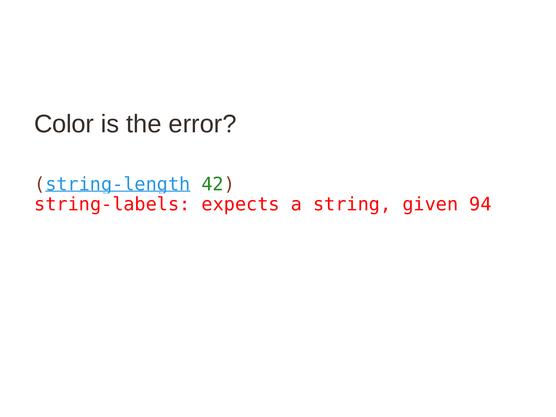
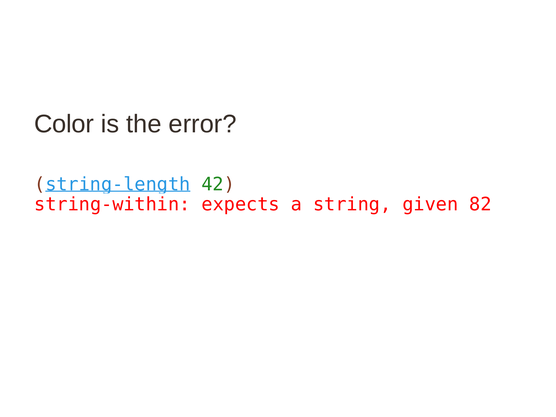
string-labels: string-labels -> string-within (112, 204)
94: 94 -> 82 (480, 204)
